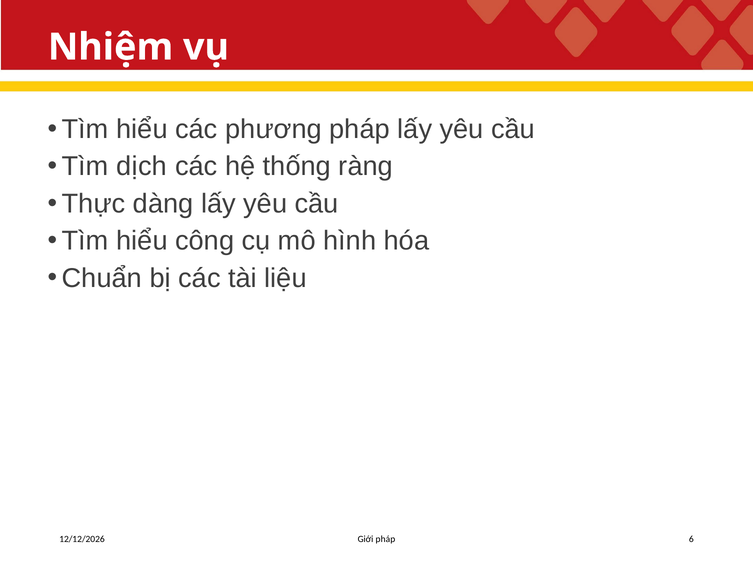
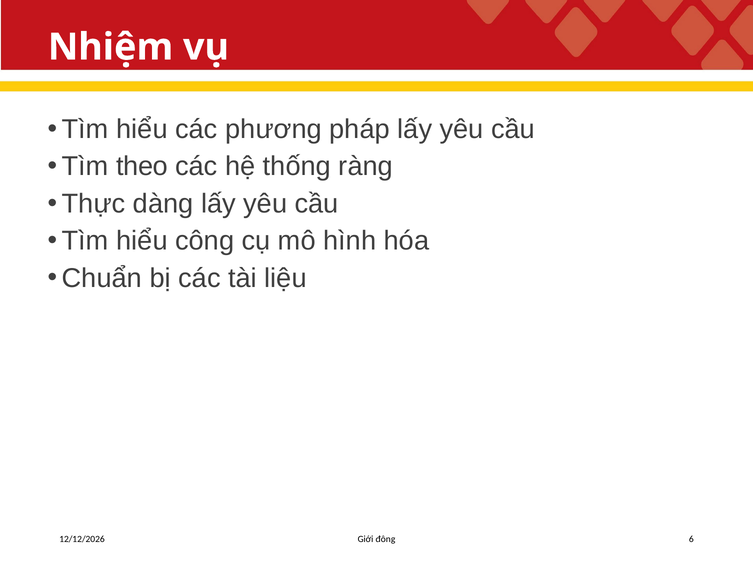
dịch: dịch -> theo (142, 166)
Giới pháp: pháp -> đông (385, 539)
